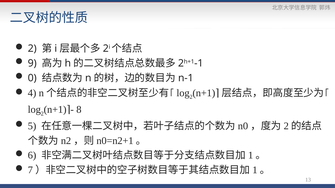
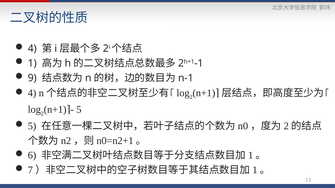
2: 2 -> 4 (32, 49)
9: 9 -> 1 (32, 63)
0: 0 -> 9 (32, 78)
8: 8 -> 5 (79, 110)
